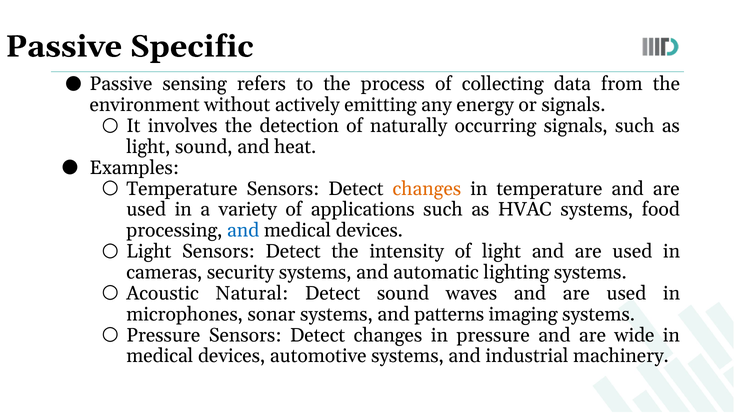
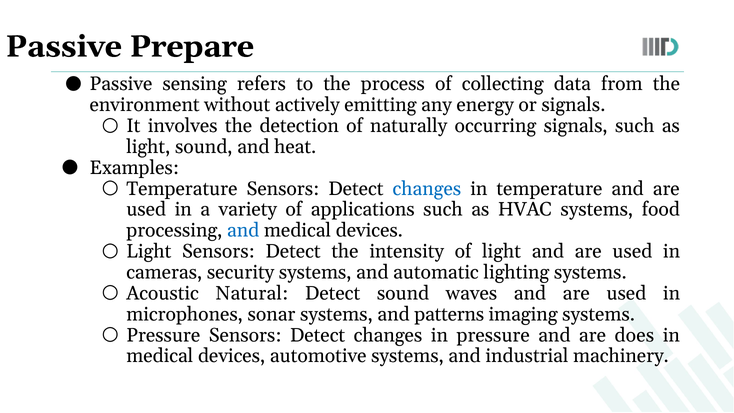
Specific: Specific -> Prepare (192, 46)
changes colour: orange -> blue (427, 189)
wide: wide -> does (634, 335)
